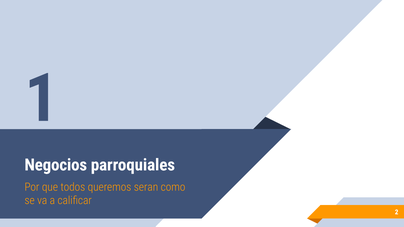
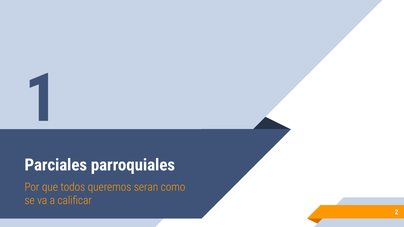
Negocios: Negocios -> Parciales (56, 165)
